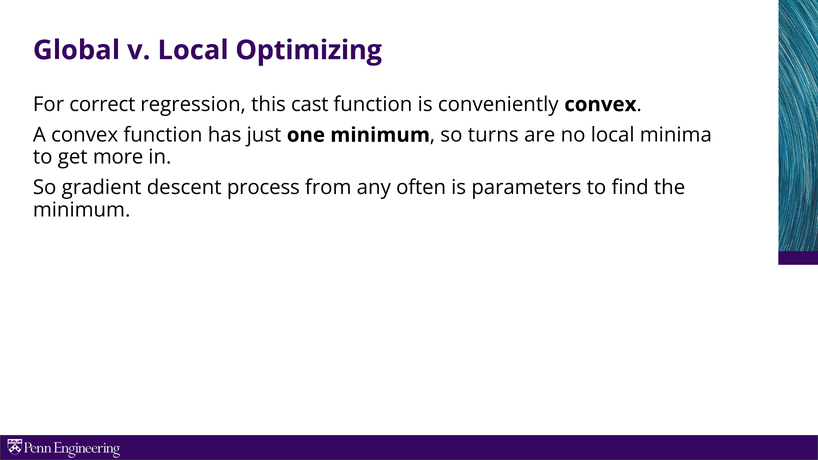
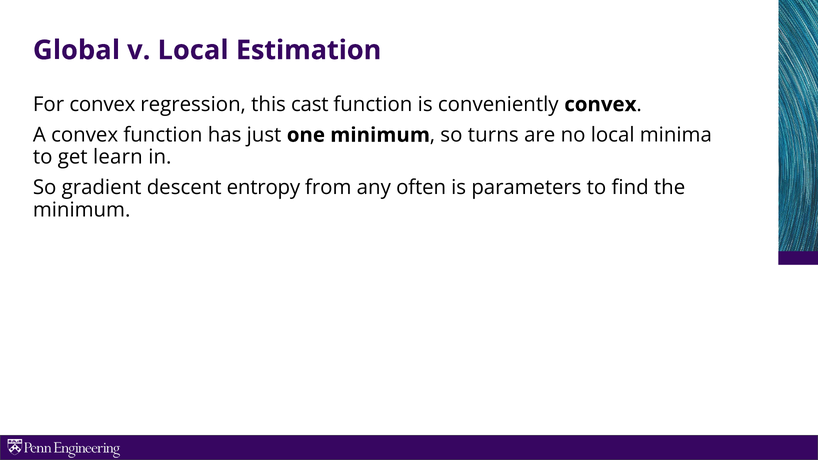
Optimizing: Optimizing -> Estimation (309, 50)
For correct: correct -> convex (102, 104)
more: more -> learn (118, 157)
process: process -> entropy (263, 188)
